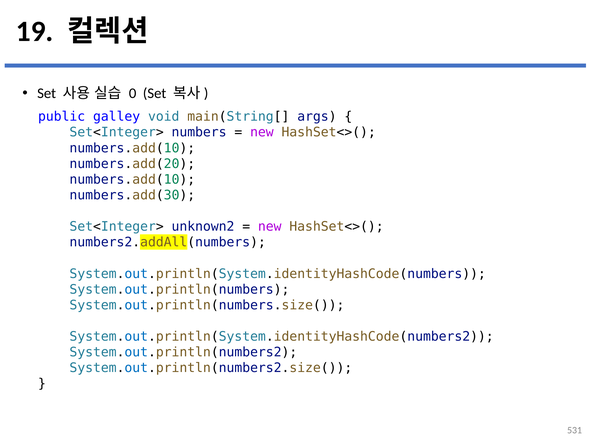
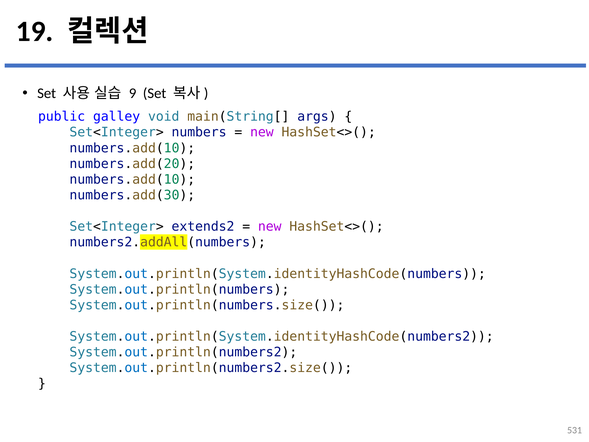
0: 0 -> 9 (133, 93)
unknown2: unknown2 -> extends2 (203, 226)
